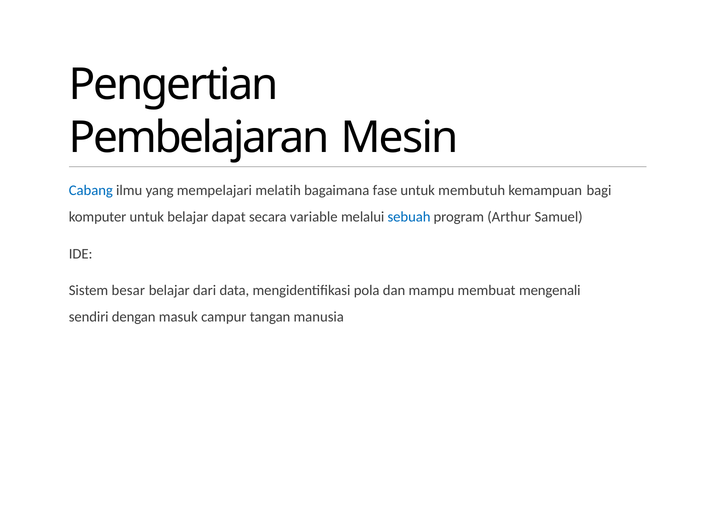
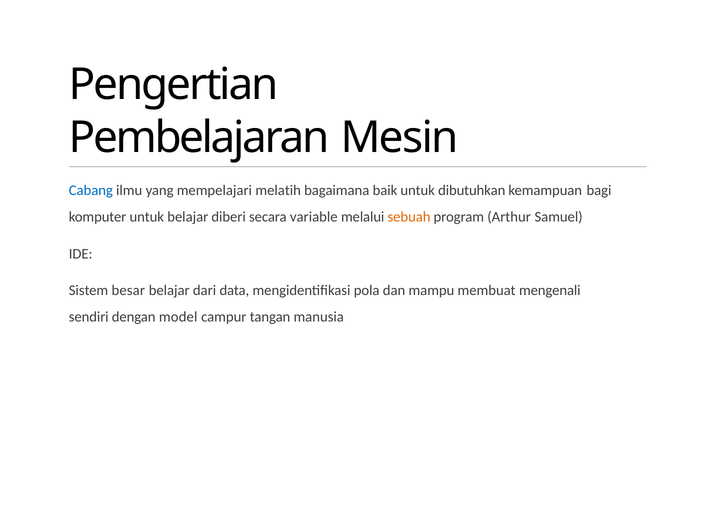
fase: fase -> baik (385, 191)
membutuh: membutuh -> dibutuhkan (472, 191)
dapat: dapat -> diberi (229, 217)
sebuah colour: blue -> orange (409, 217)
masuk: masuk -> model (178, 317)
